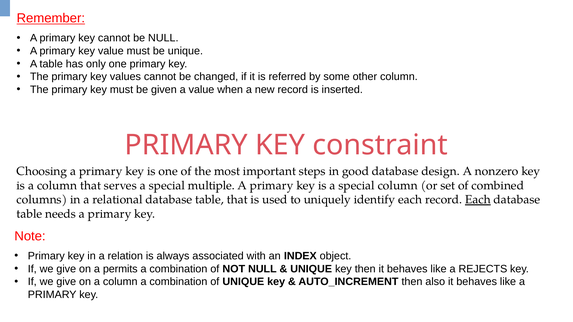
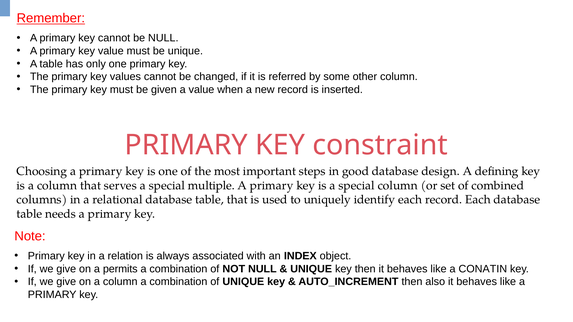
nonzero: nonzero -> defining (497, 171)
Each underline: present -> none (478, 200)
REJECTS: REJECTS -> CONATIN (483, 269)
